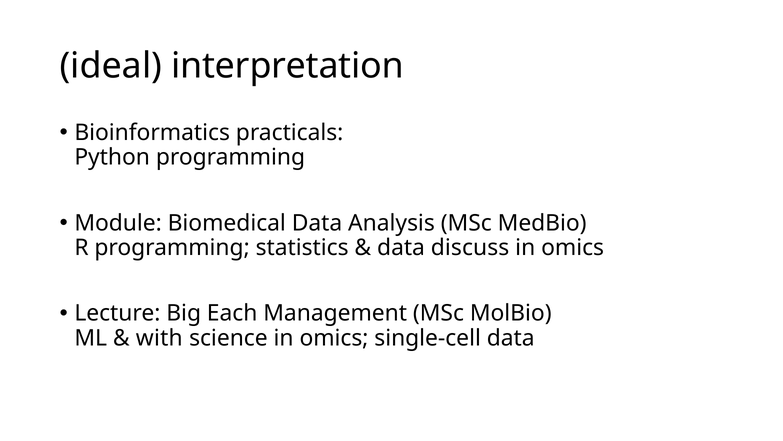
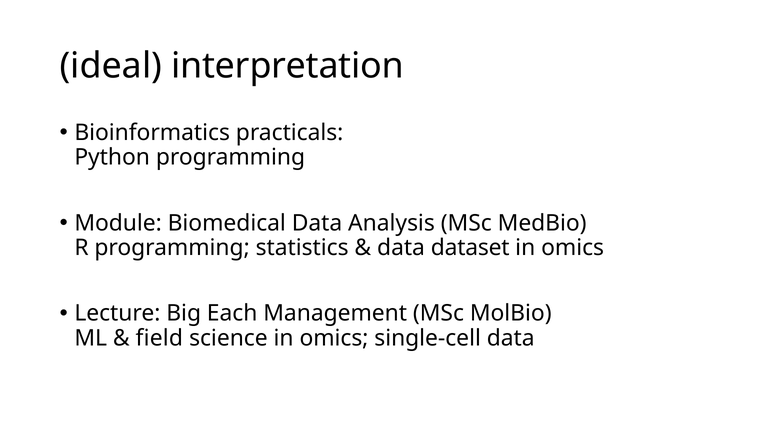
discuss: discuss -> dataset (470, 247)
with: with -> field (159, 338)
